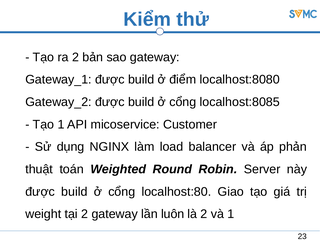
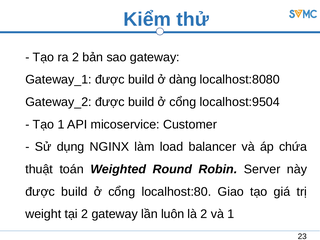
điểm: điểm -> dàng (183, 80)
localhost:8085: localhost:8085 -> localhost:9504 (240, 102)
phản: phản -> chứa (293, 147)
